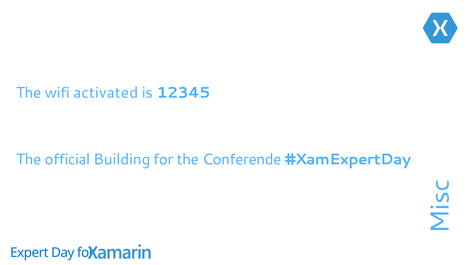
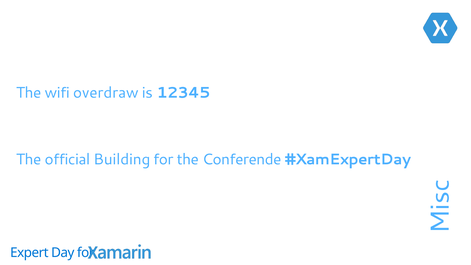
activated: activated -> overdraw (106, 93)
